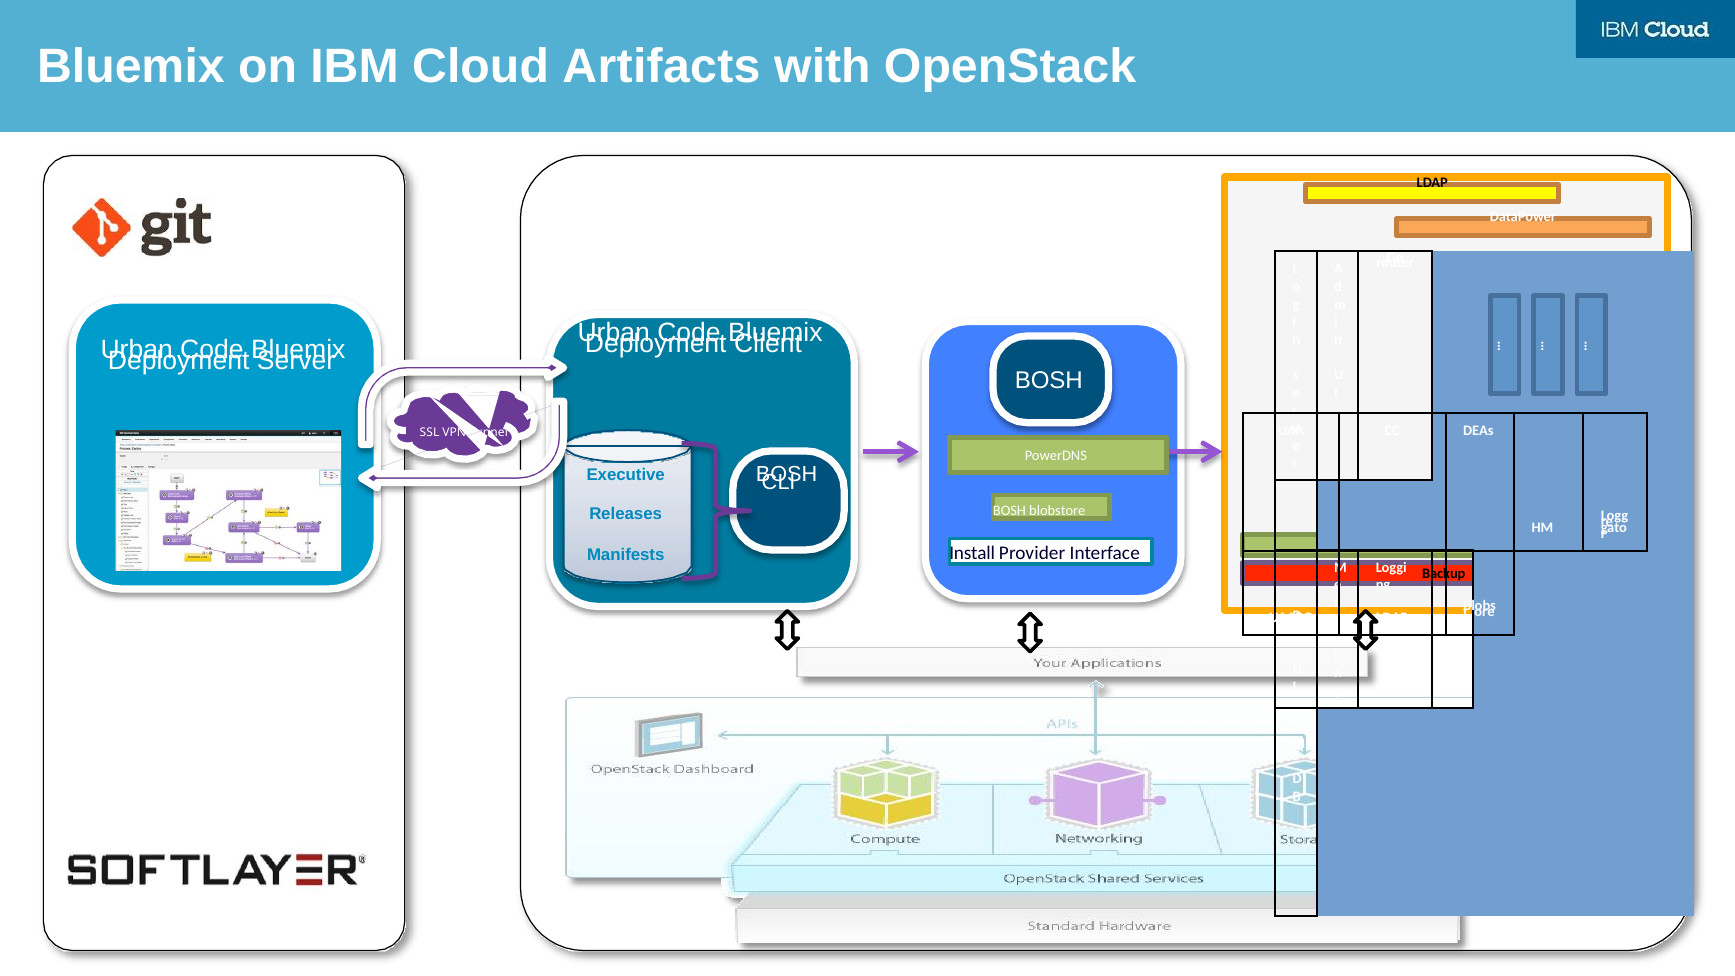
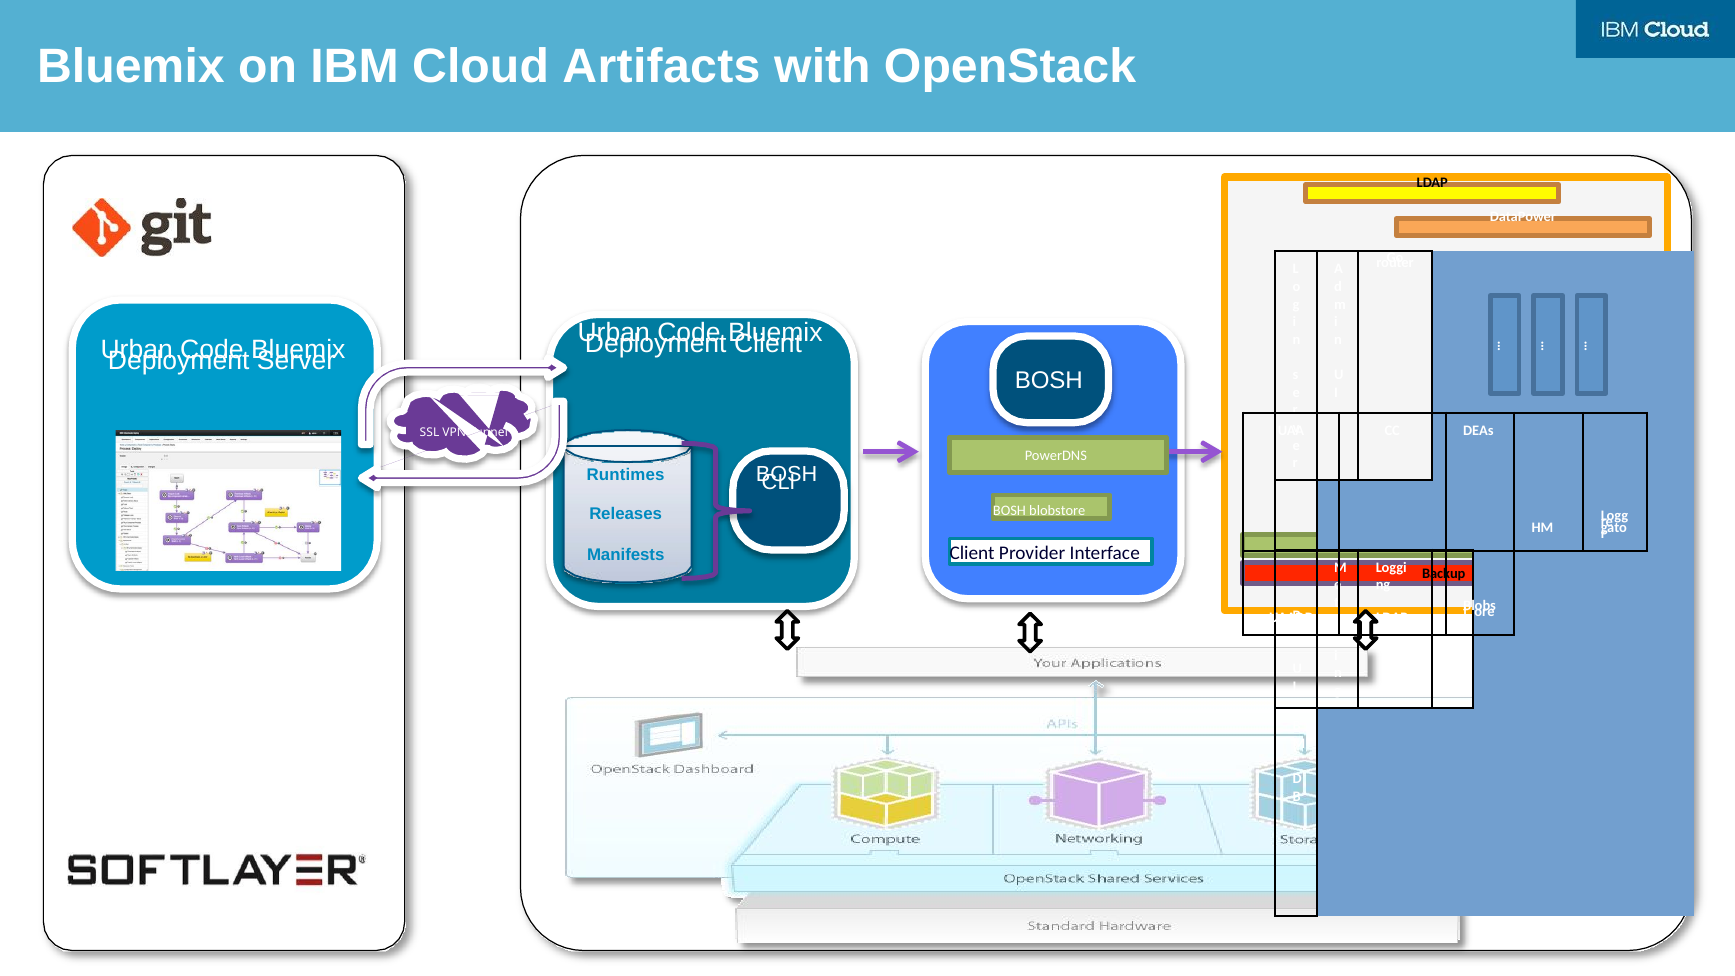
Executive: Executive -> Runtimes (626, 475)
Install: Install -> Client (972, 554)
